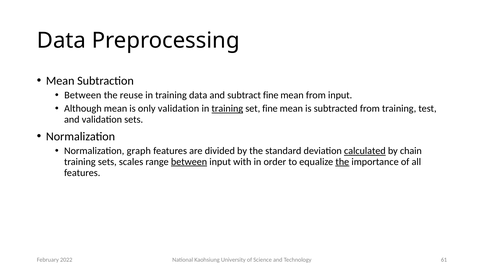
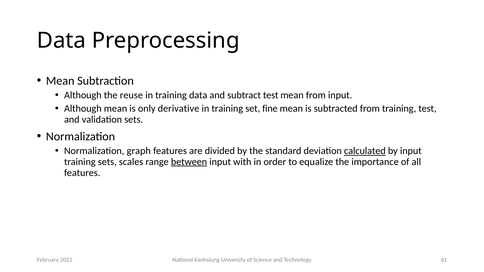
Between: Between -> Although (83, 95)
subtract fine: fine -> test (271, 95)
only validation: validation -> derivative (179, 109)
training underline: present -> none (227, 109)
by chain: chain -> input (411, 151)
the underline: present -> none (342, 162)
